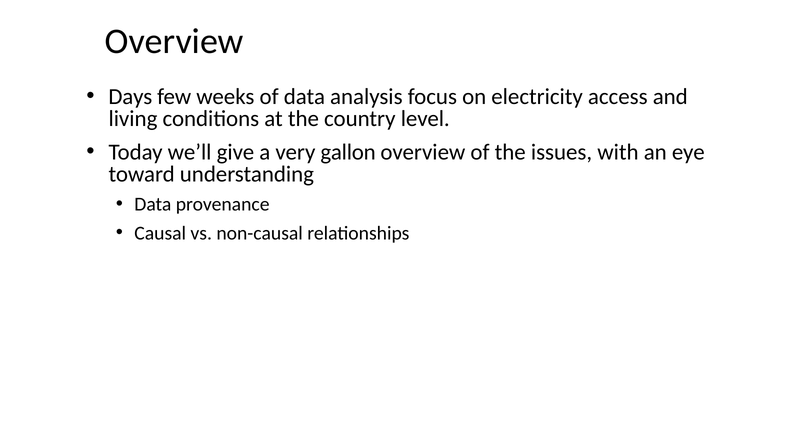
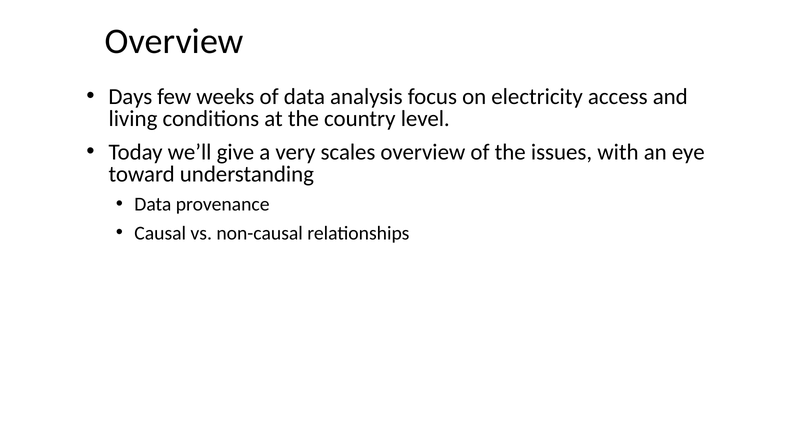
gallon: gallon -> scales (348, 152)
